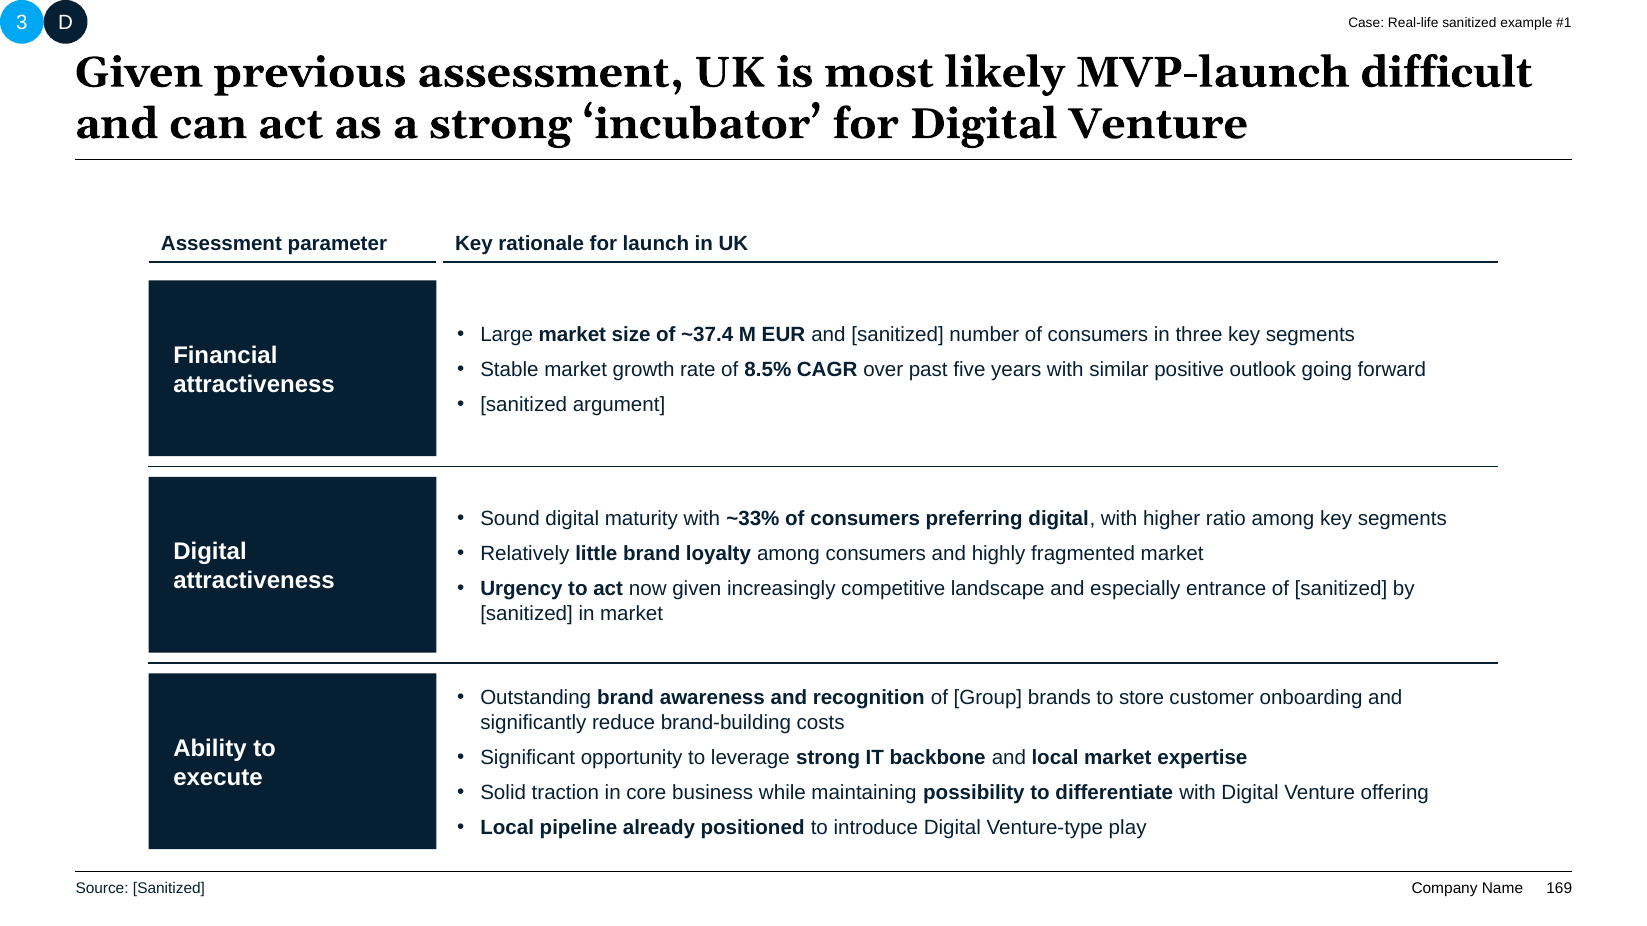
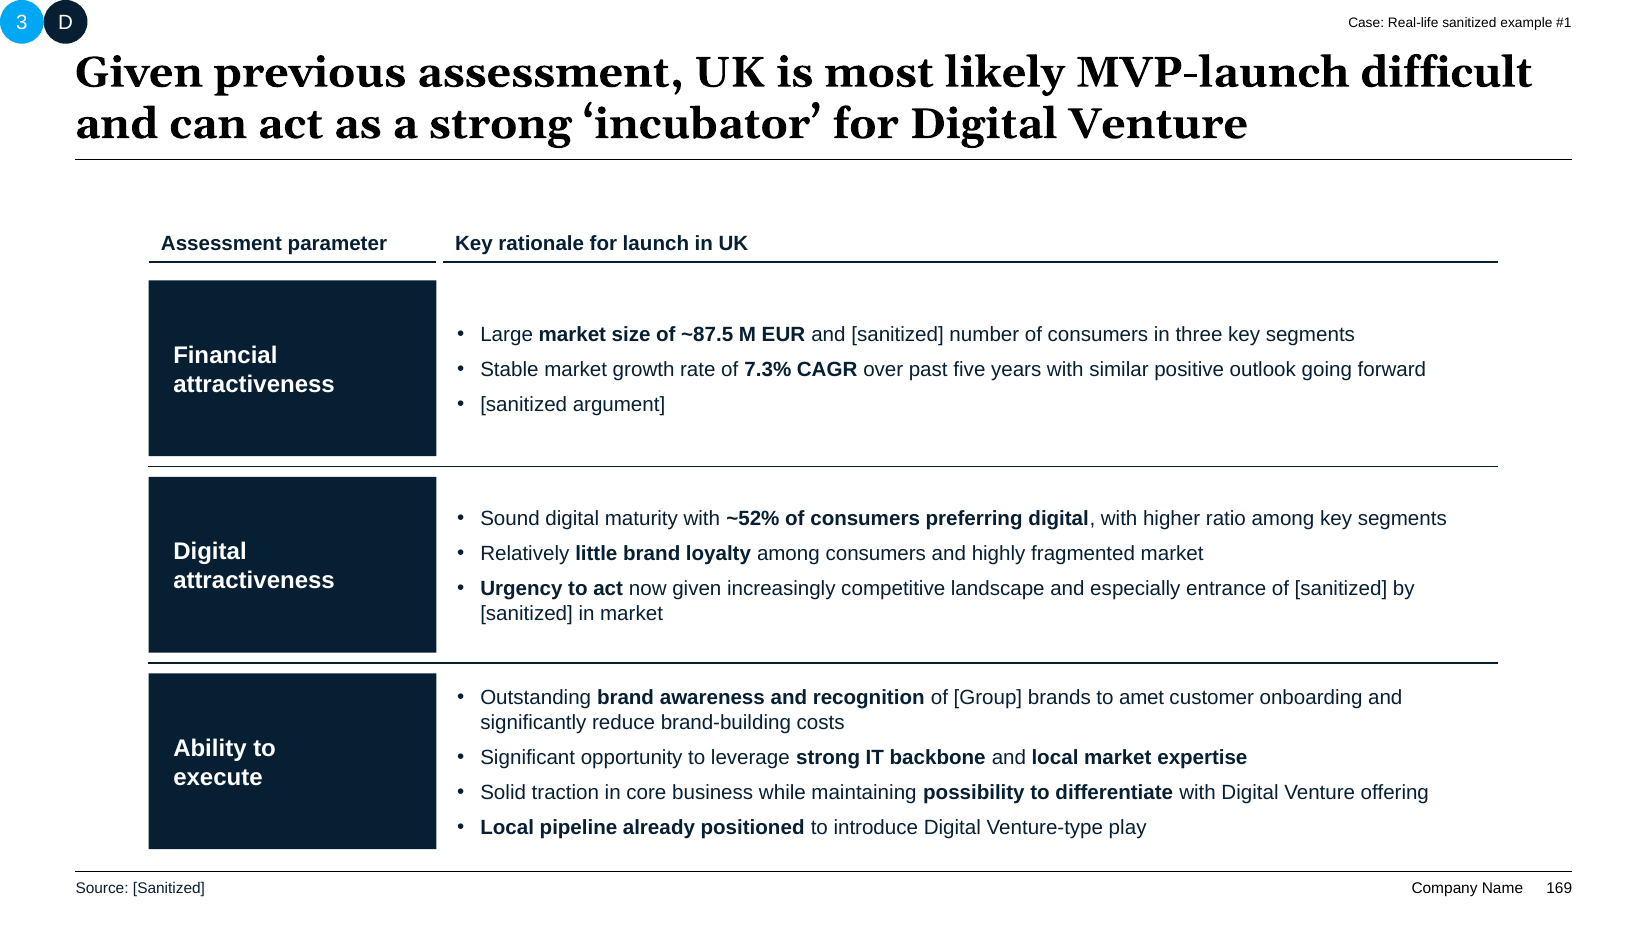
~37.4: ~37.4 -> ~87.5 (707, 335)
8.5%: 8.5% -> 7.3% (768, 370)
~33%: ~33% -> ~52% (753, 519)
store: store -> amet (1142, 698)
